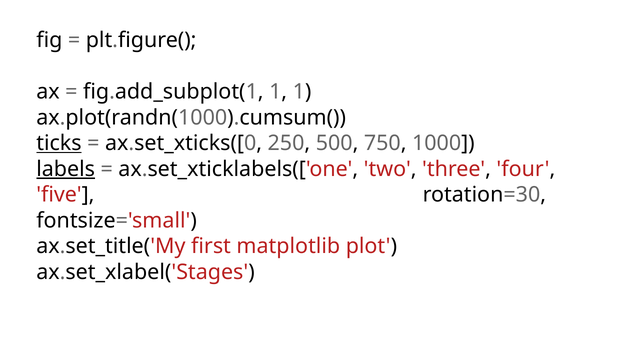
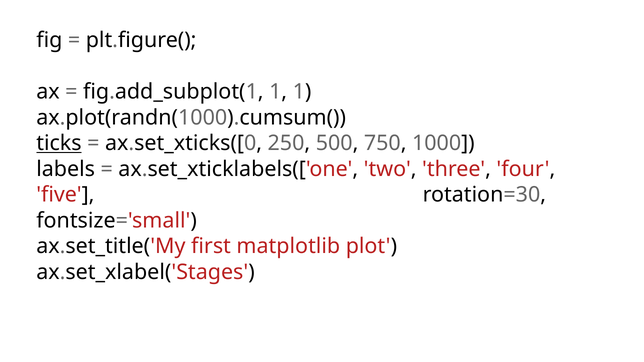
labels underline: present -> none (66, 169)
